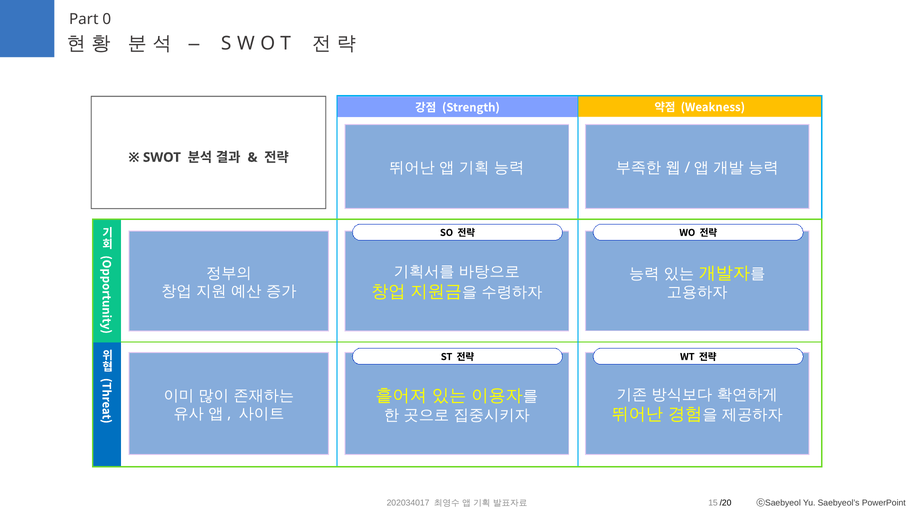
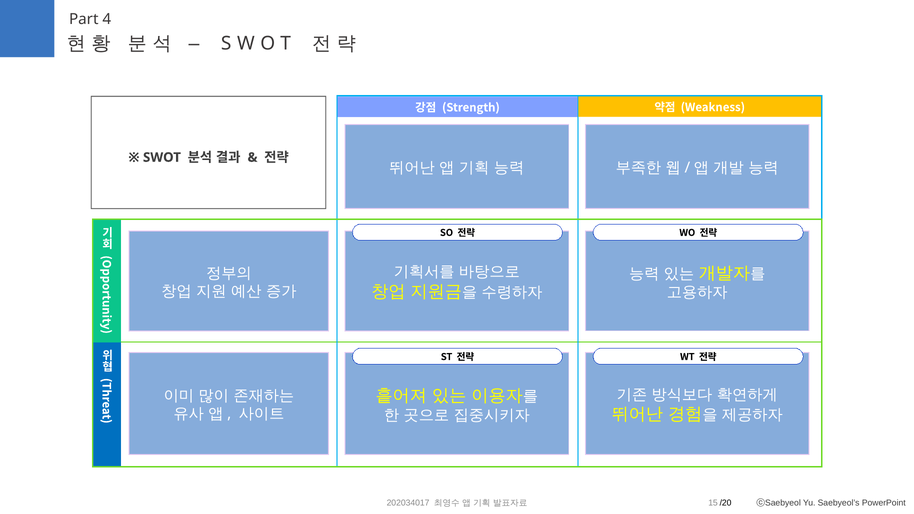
0: 0 -> 4 (107, 19)
